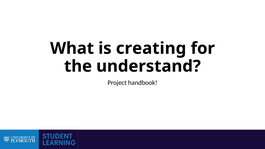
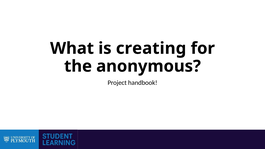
understand: understand -> anonymous (149, 66)
